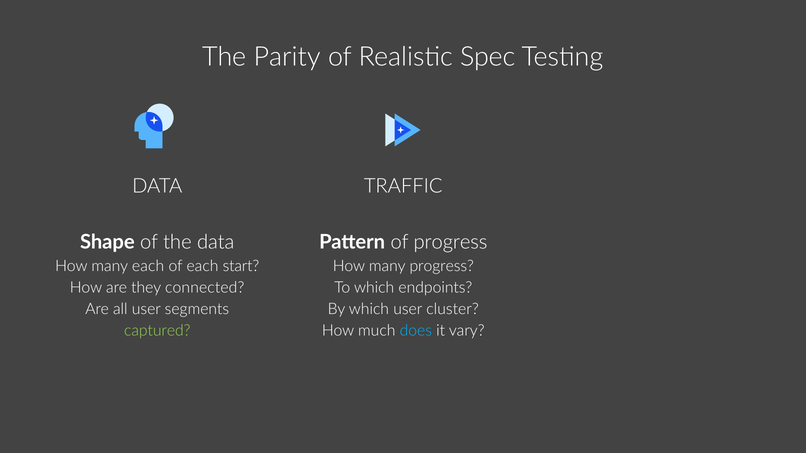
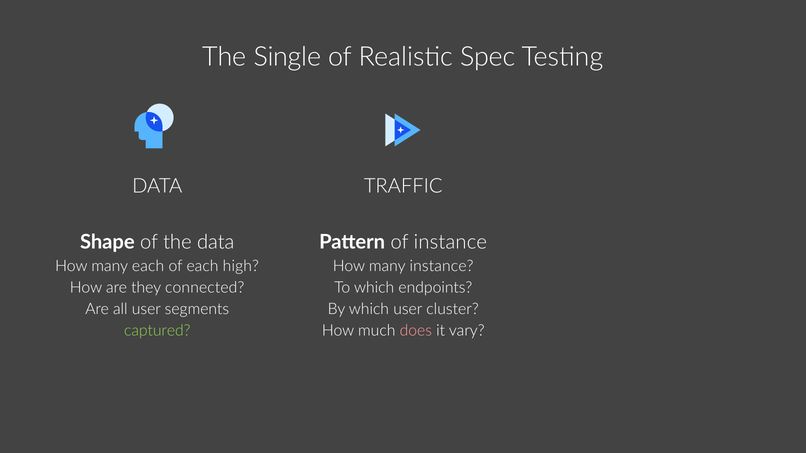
Parity: Parity -> Single (287, 57)
of progress: progress -> instance (450, 242)
many progress: progress -> instance (442, 266)
start: start -> high (241, 266)
does colour: light blue -> pink (416, 331)
